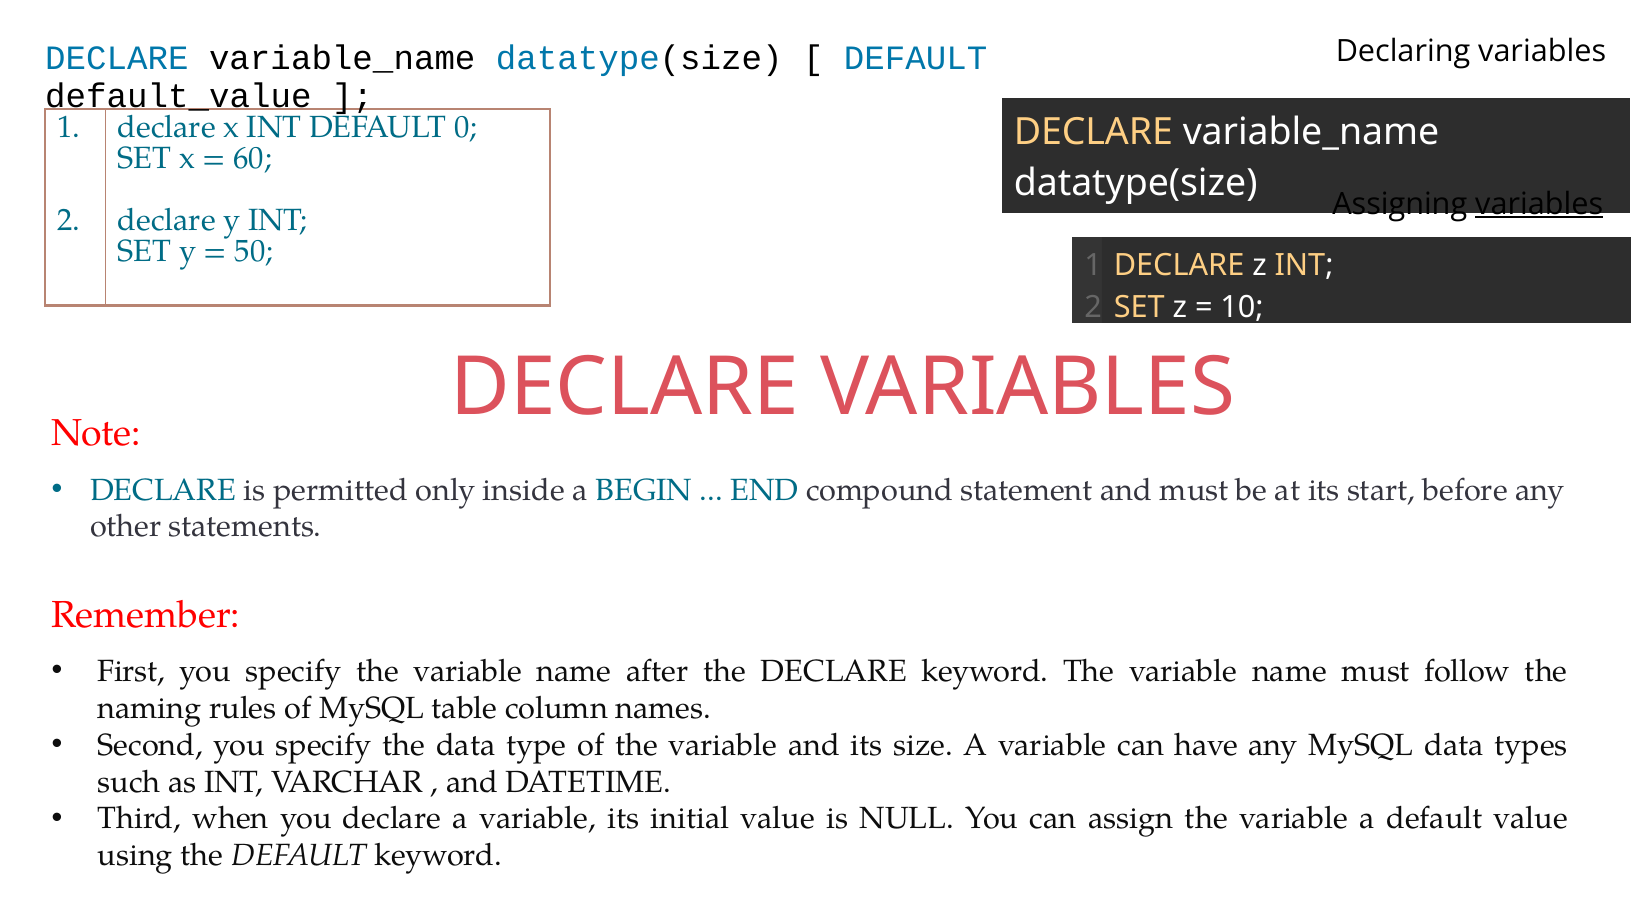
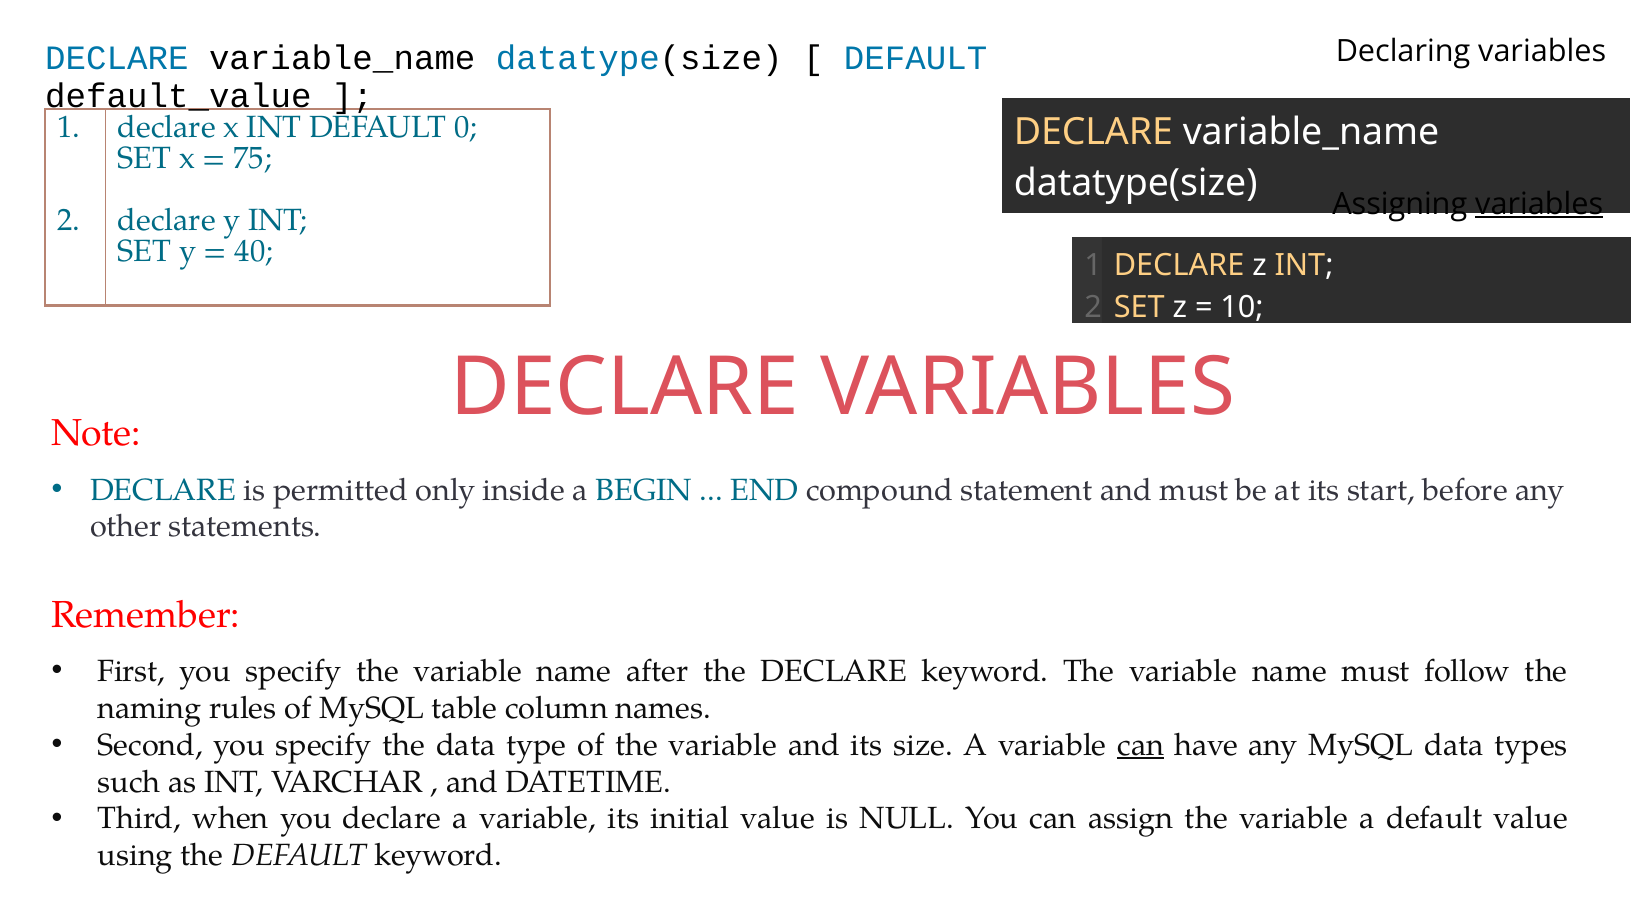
60: 60 -> 75 (253, 158)
50: 50 -> 40 (254, 251)
can underline: none -> present (1141, 745)
